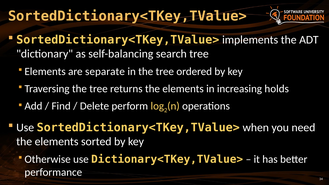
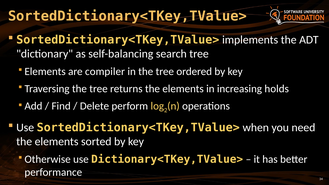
separate: separate -> compiler (105, 71)
